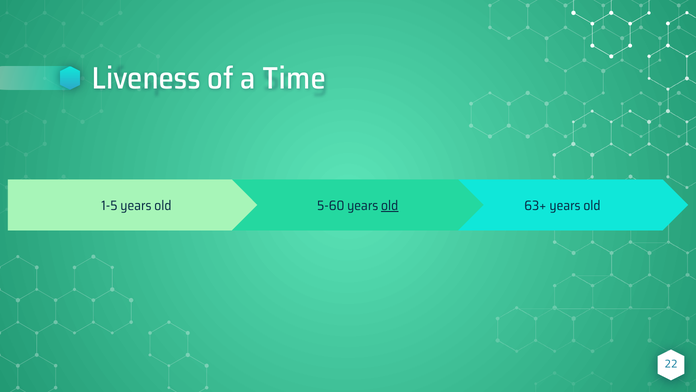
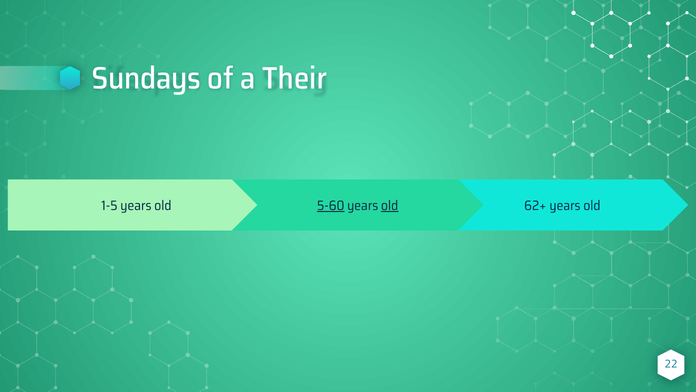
Liveness: Liveness -> Sundays (146, 78)
Time: Time -> Their (295, 78)
5-60 underline: none -> present (331, 206)
63+: 63+ -> 62+ (535, 206)
